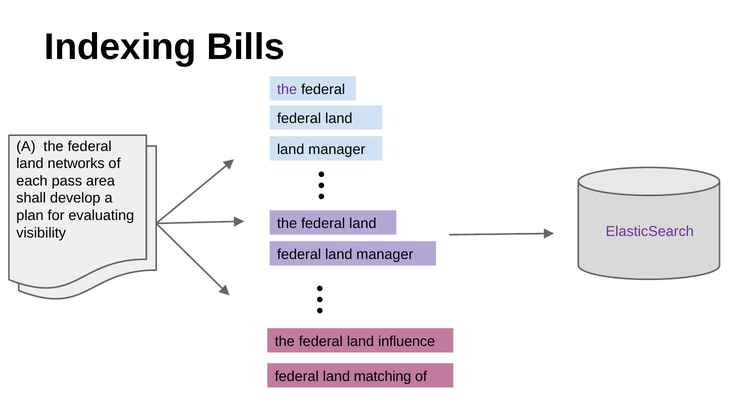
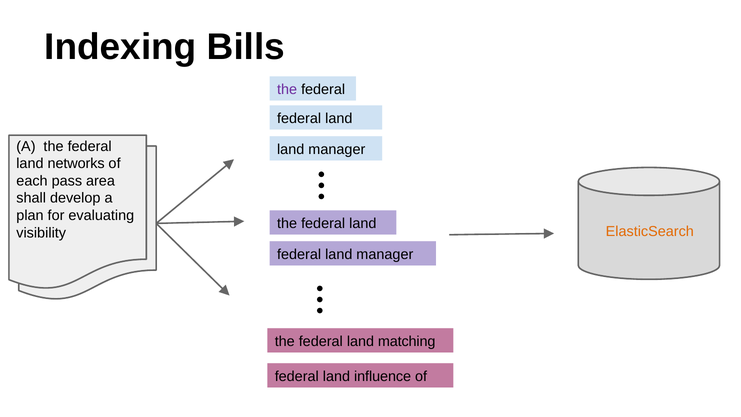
ElasticSearch colour: purple -> orange (650, 231)
influence: influence -> matching (407, 341)
matching: matching -> influence (383, 376)
